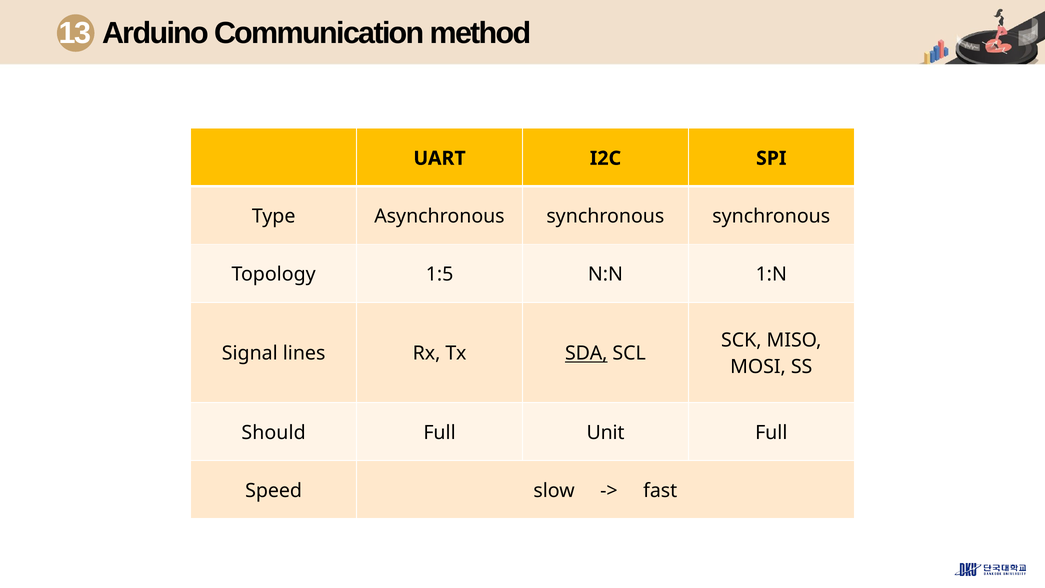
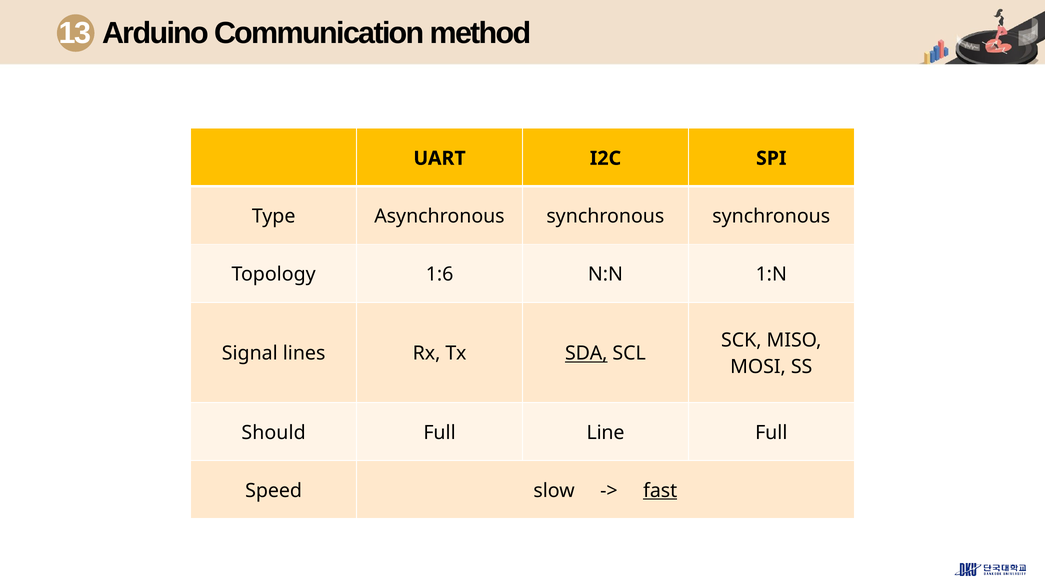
1:5: 1:5 -> 1:6 (440, 274)
Unit: Unit -> Line (606, 432)
fast underline: none -> present (660, 490)
